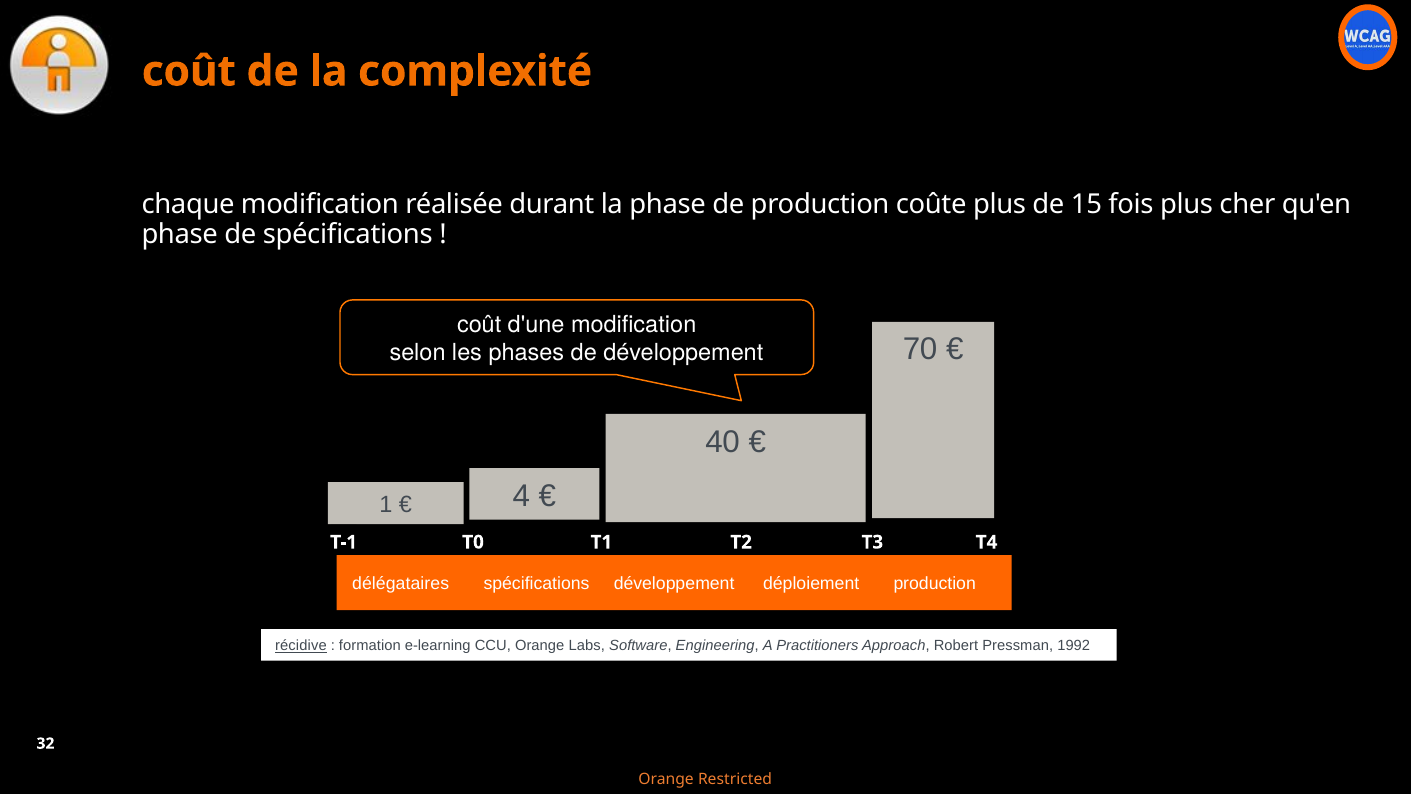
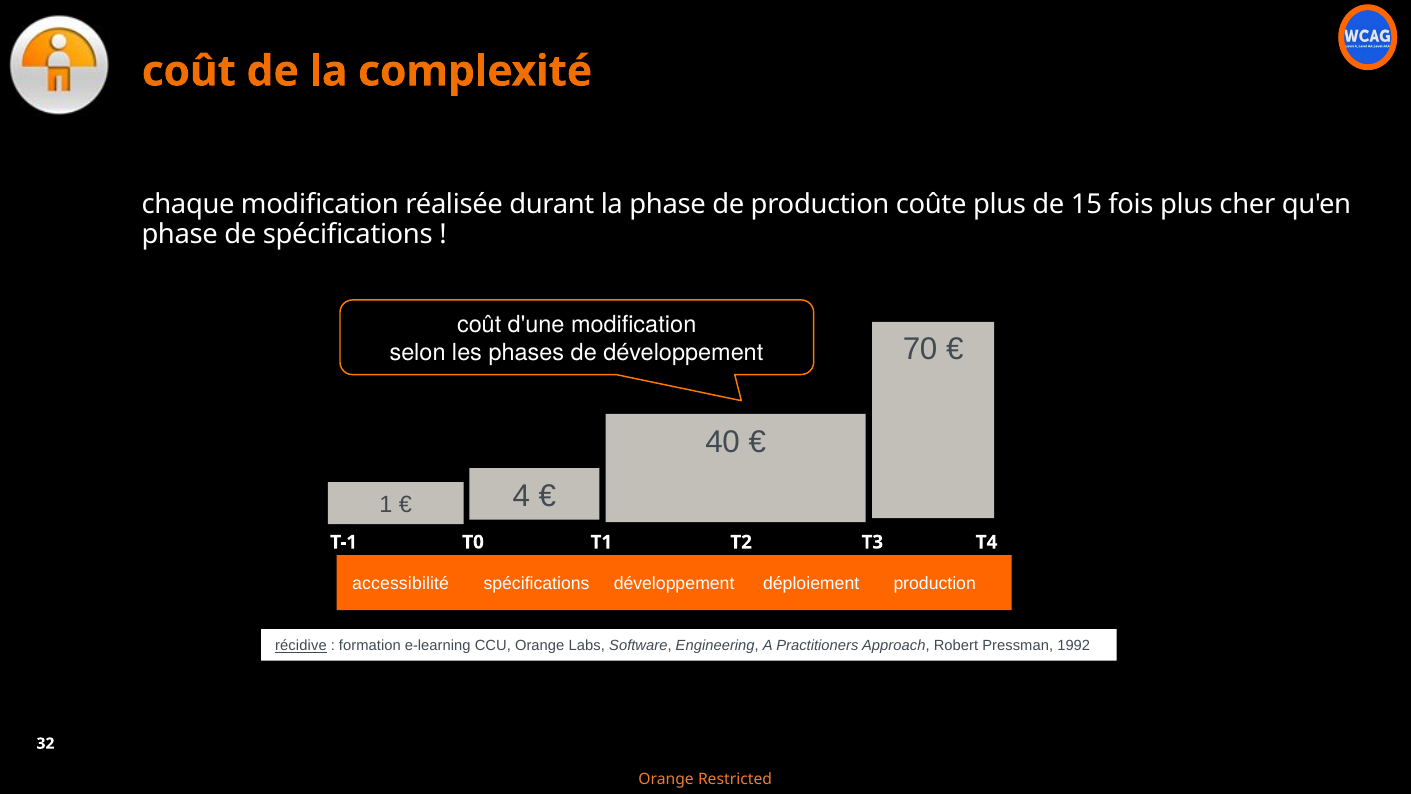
délégataires: délégataires -> accessibilité (401, 584)
